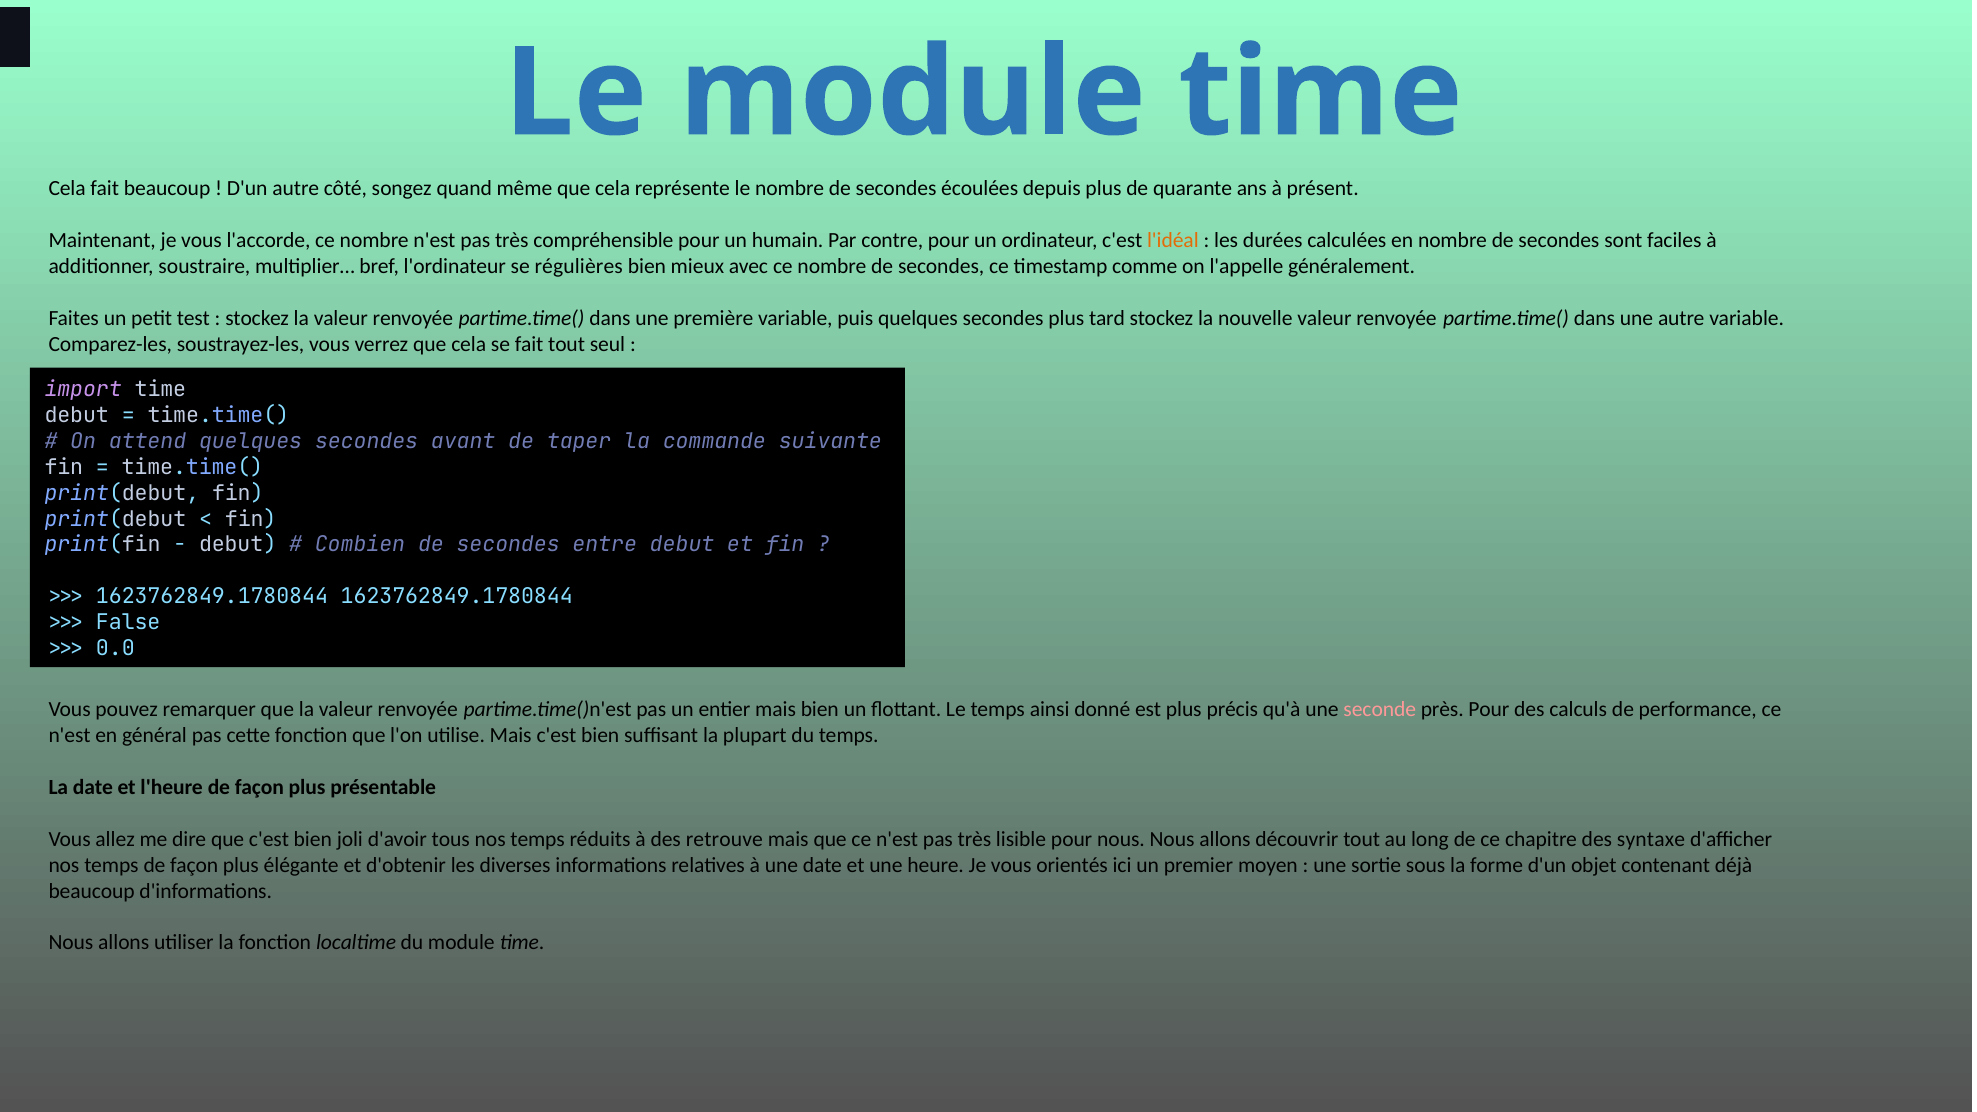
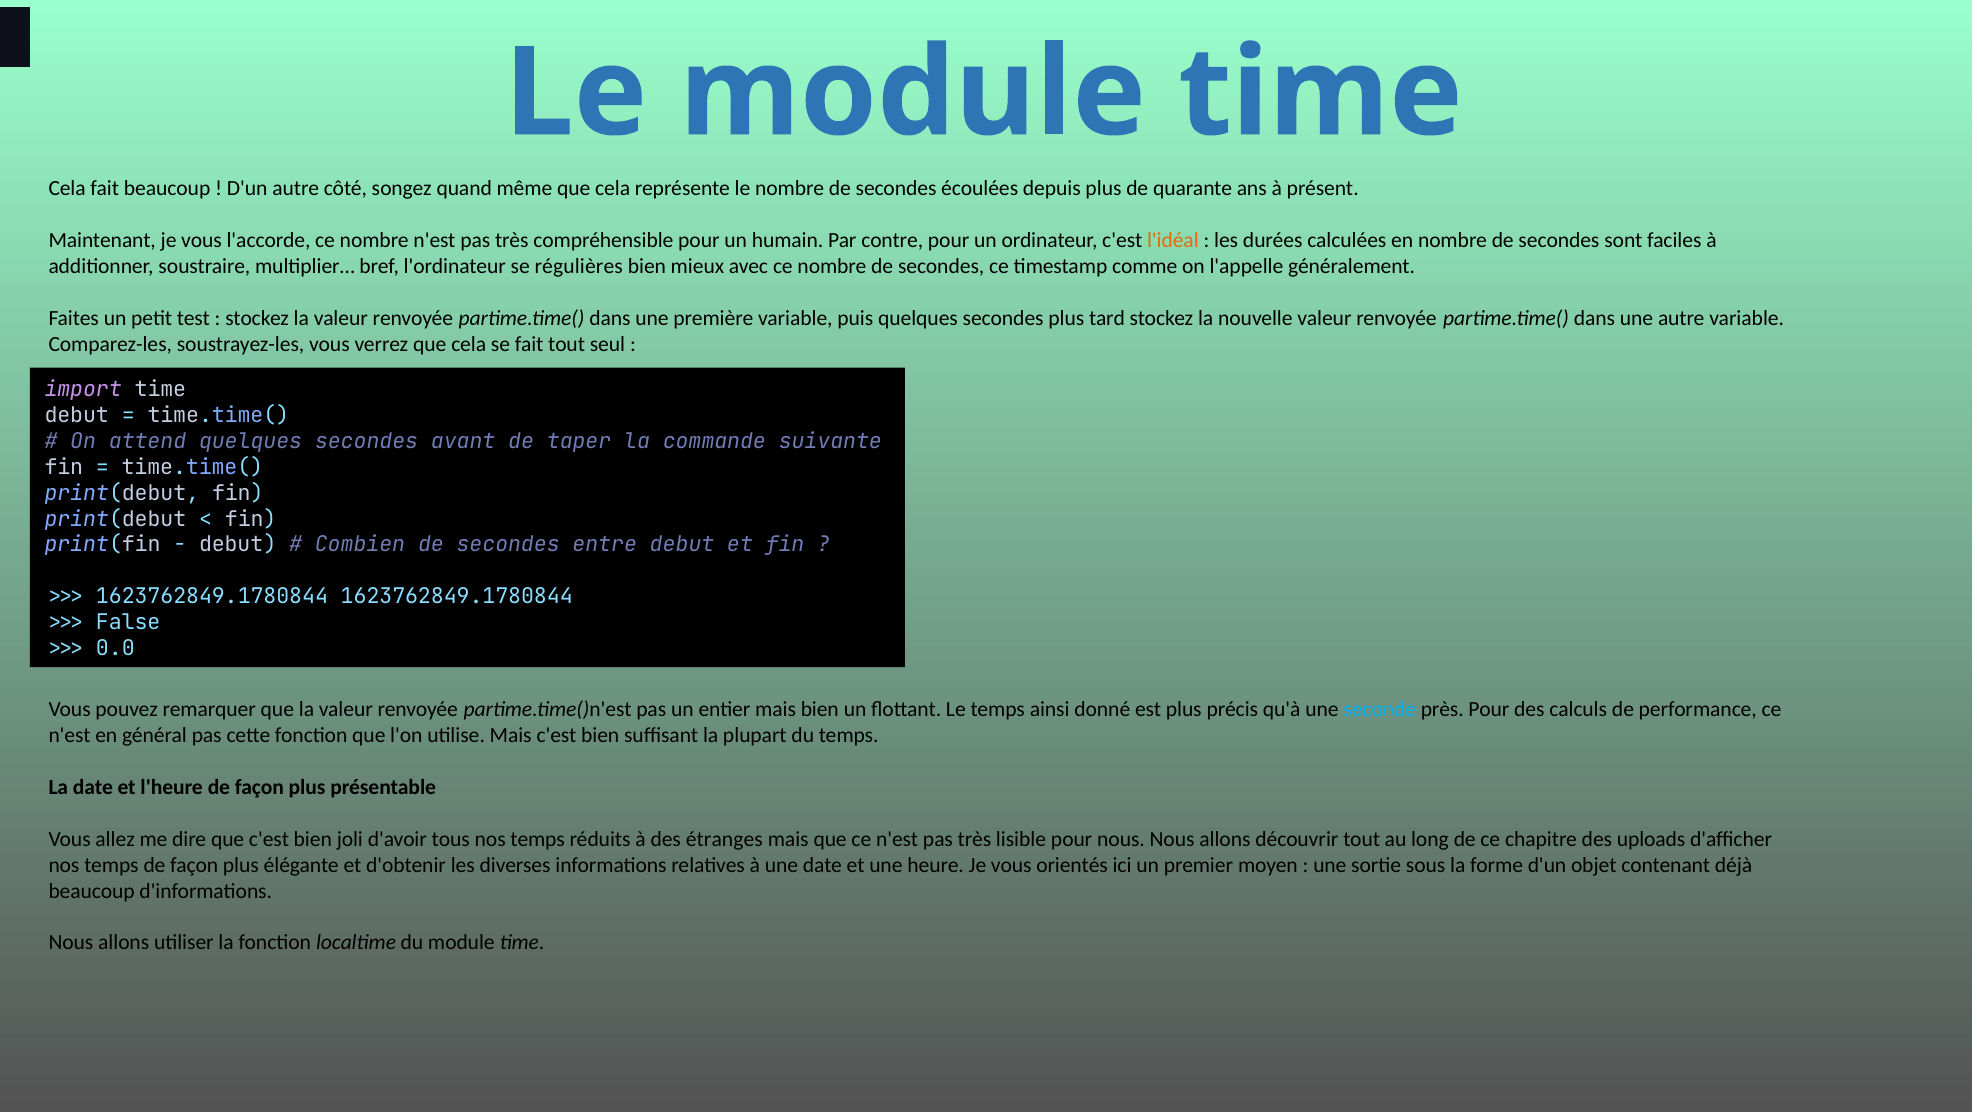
seconde colour: pink -> light blue (1380, 709)
retrouve: retrouve -> étranges (724, 839)
syntaxe: syntaxe -> uploads (1651, 839)
